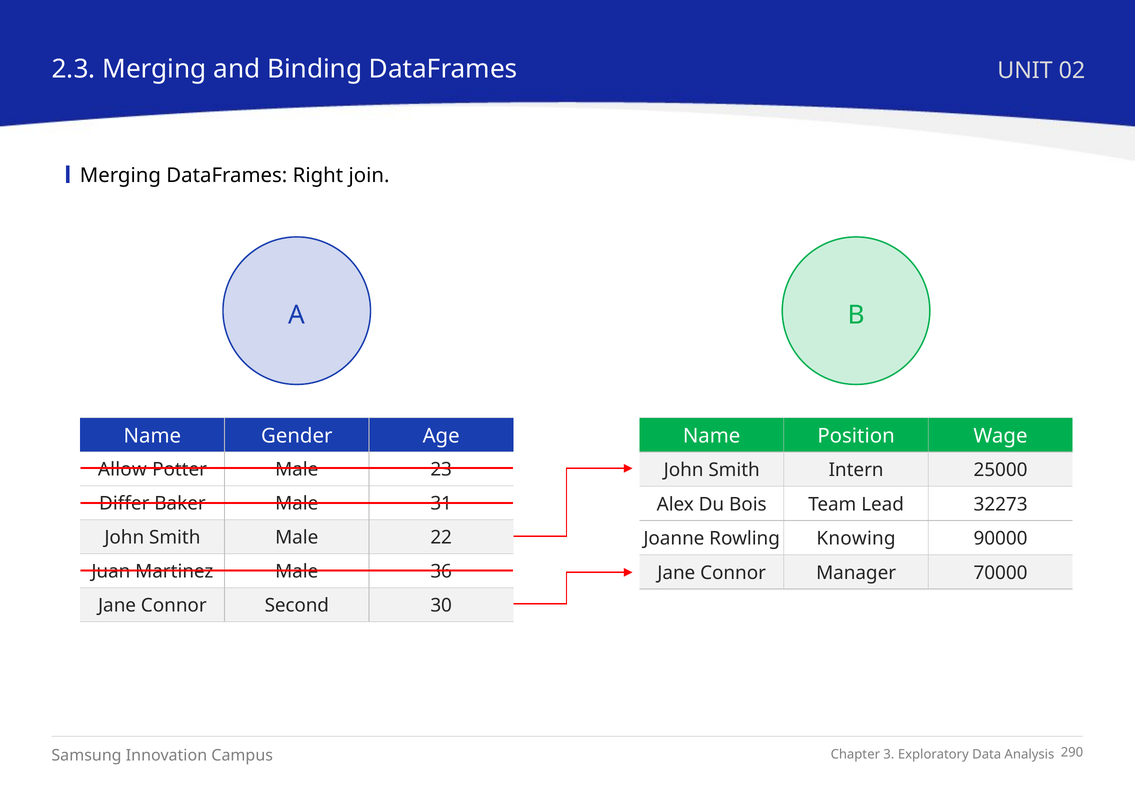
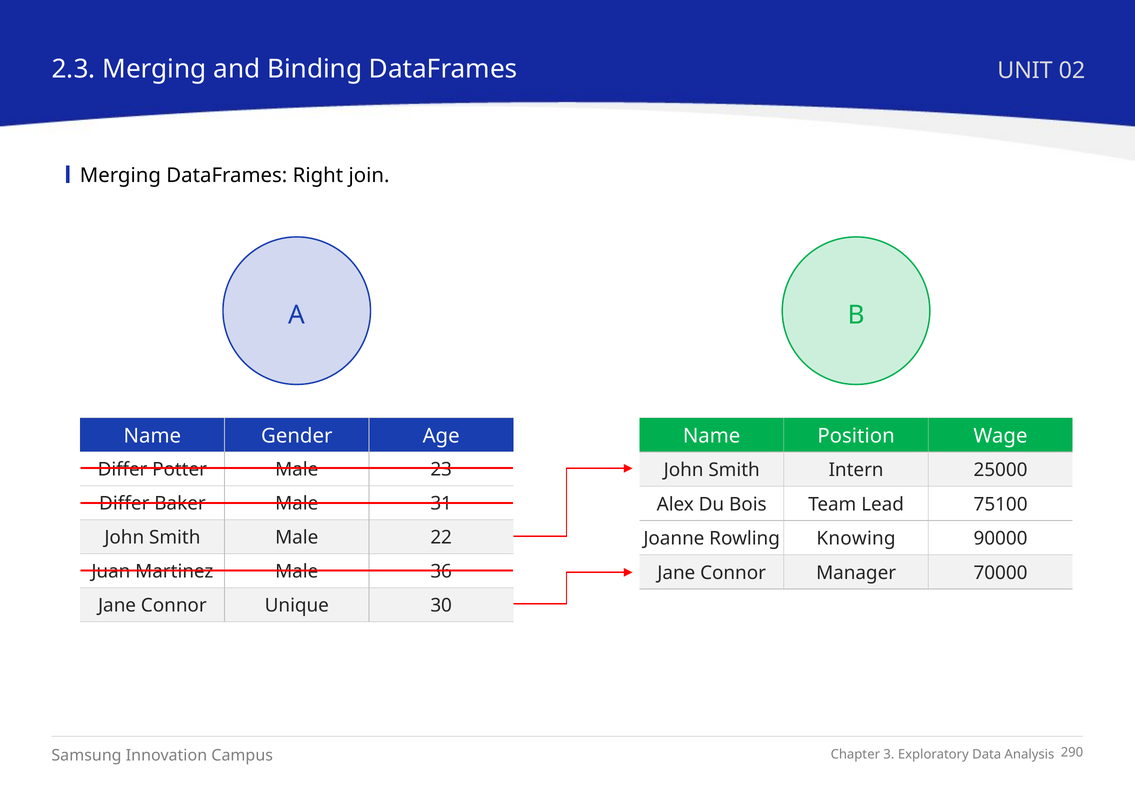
Allow: Allow -> Differ (123, 470)
32273: 32273 -> 75100 (1001, 504)
Second: Second -> Unique (297, 606)
